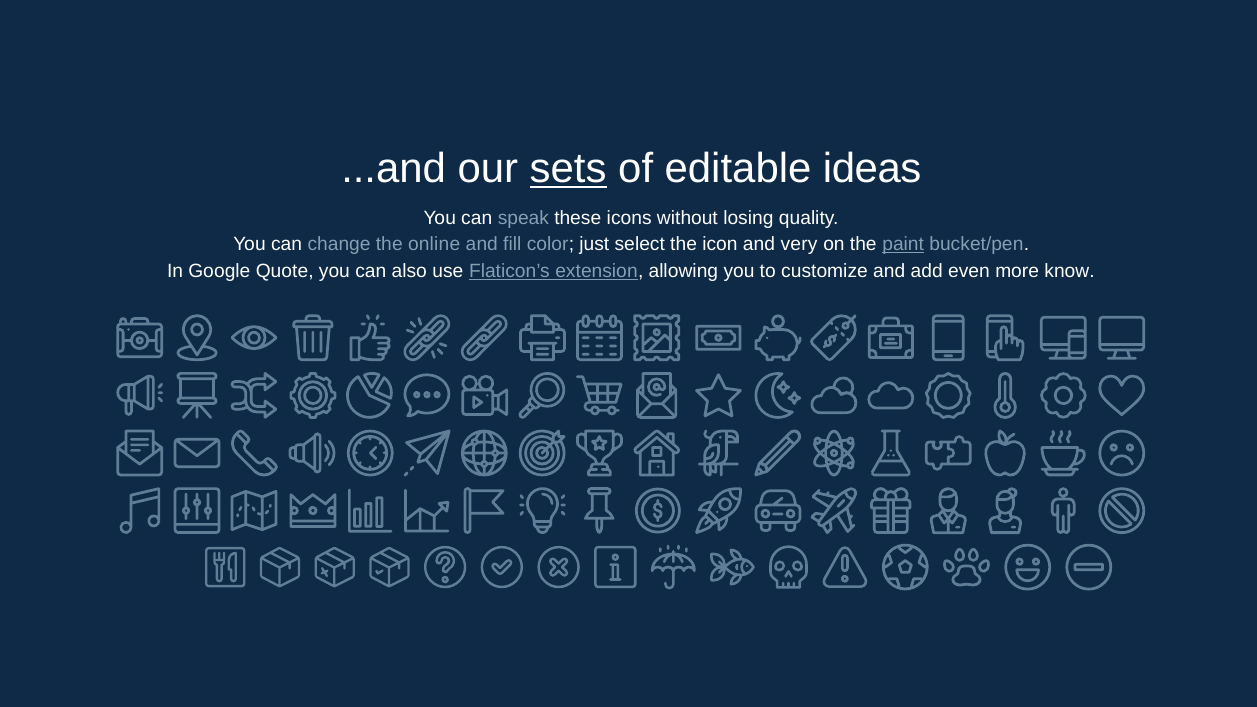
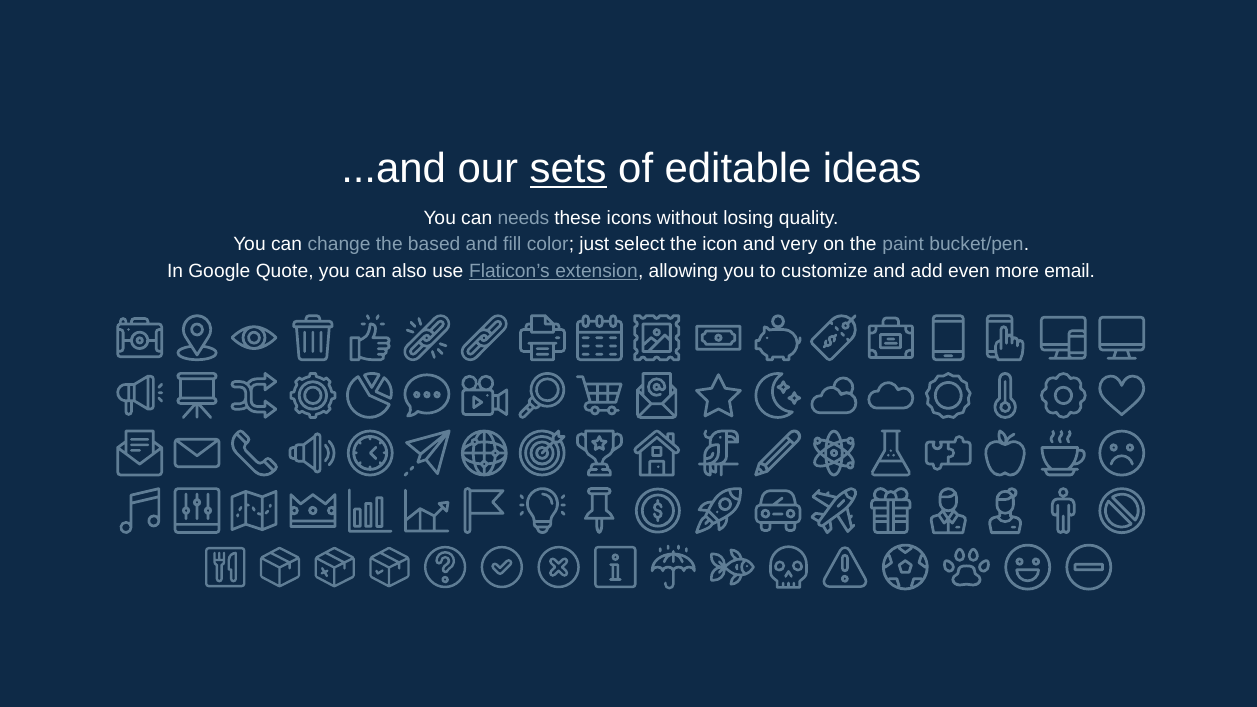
speak: speak -> needs (523, 218)
online: online -> based (434, 244)
paint underline: present -> none (903, 244)
know: know -> email (1070, 271)
